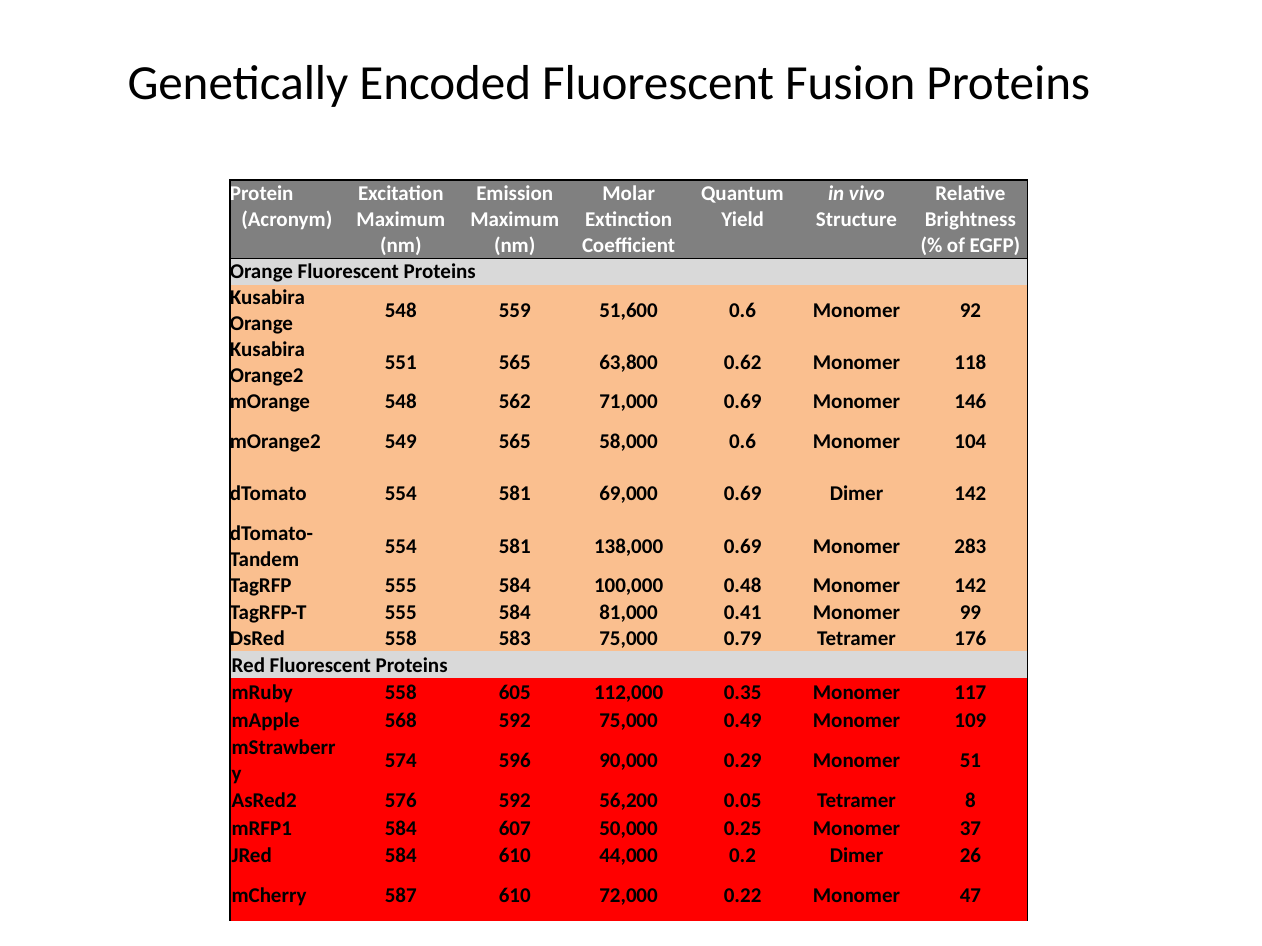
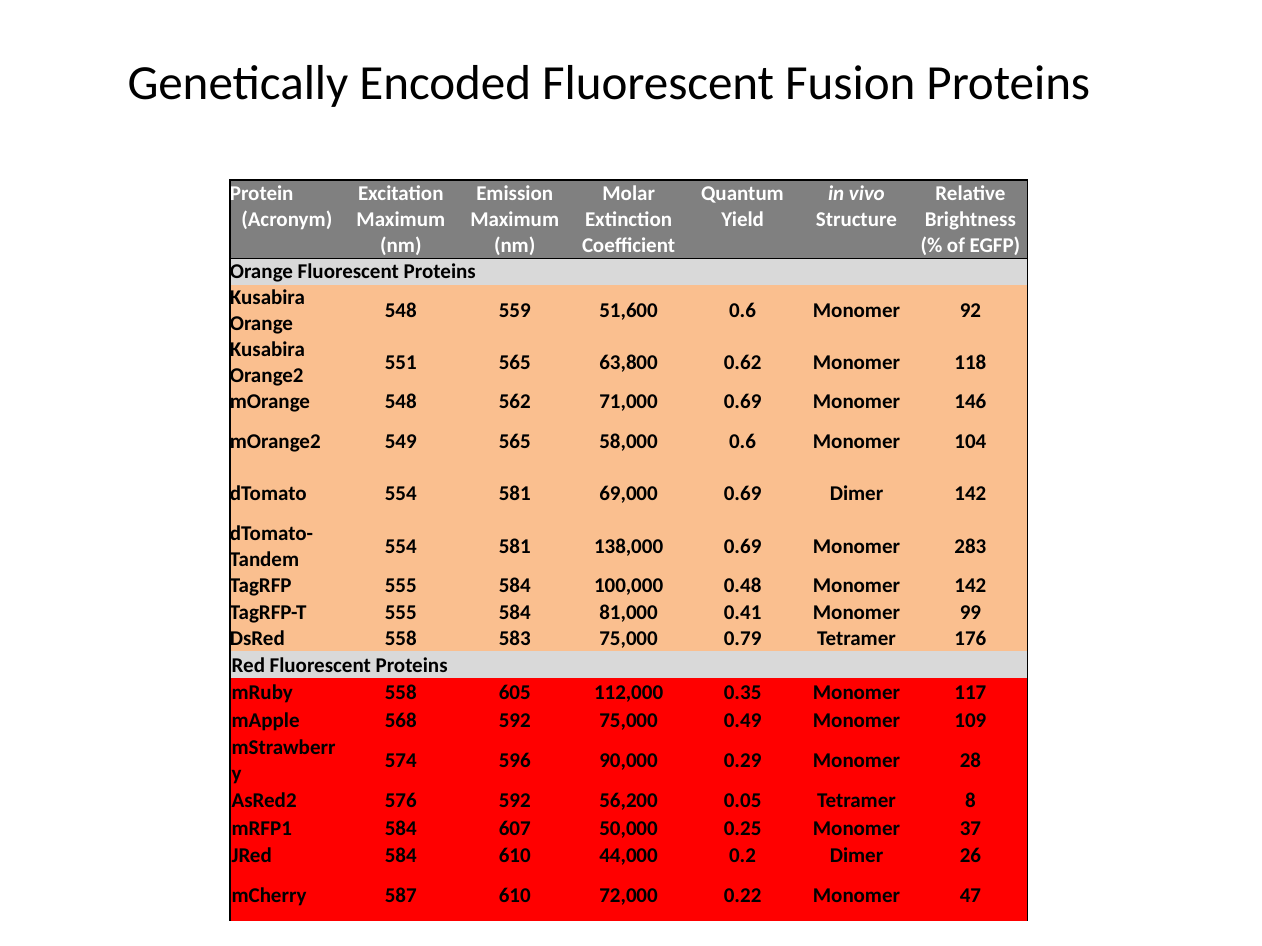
51: 51 -> 28 (970, 761)
